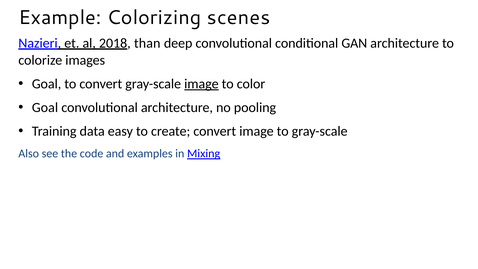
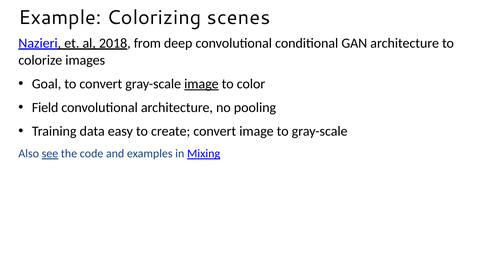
than: than -> from (147, 43)
Goal: Goal -> Field (45, 108)
see underline: none -> present (50, 154)
